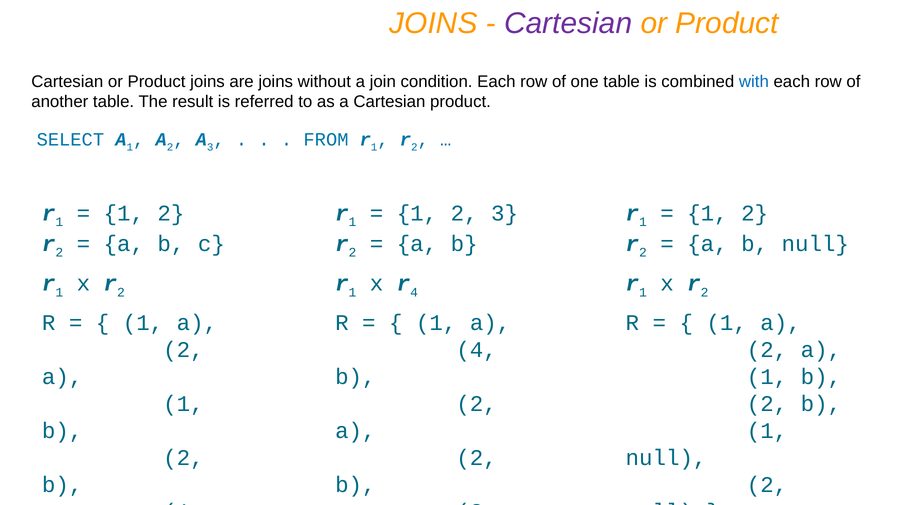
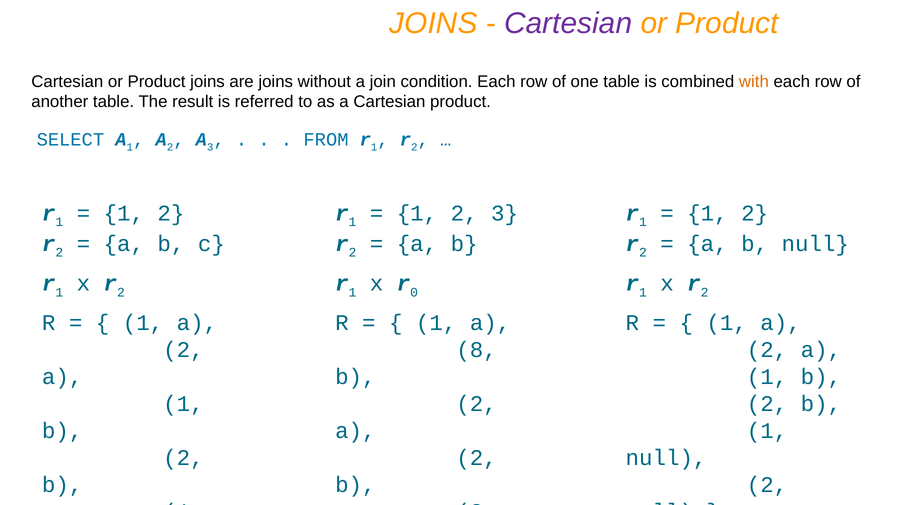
with colour: blue -> orange (754, 82)
r 4: 4 -> 0 (414, 292)
4: 4 -> 8 (477, 350)
